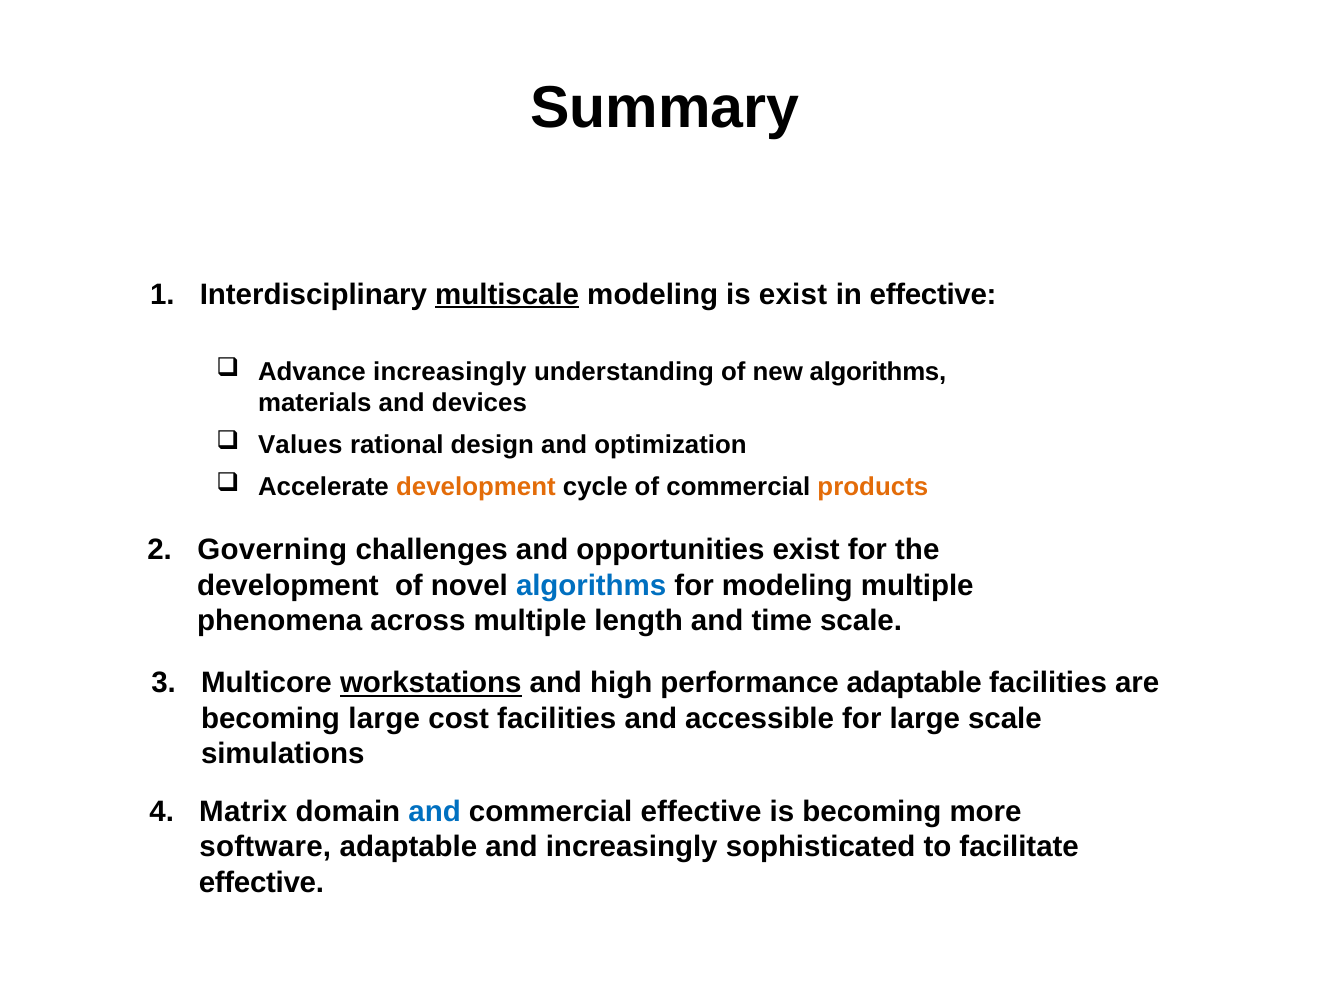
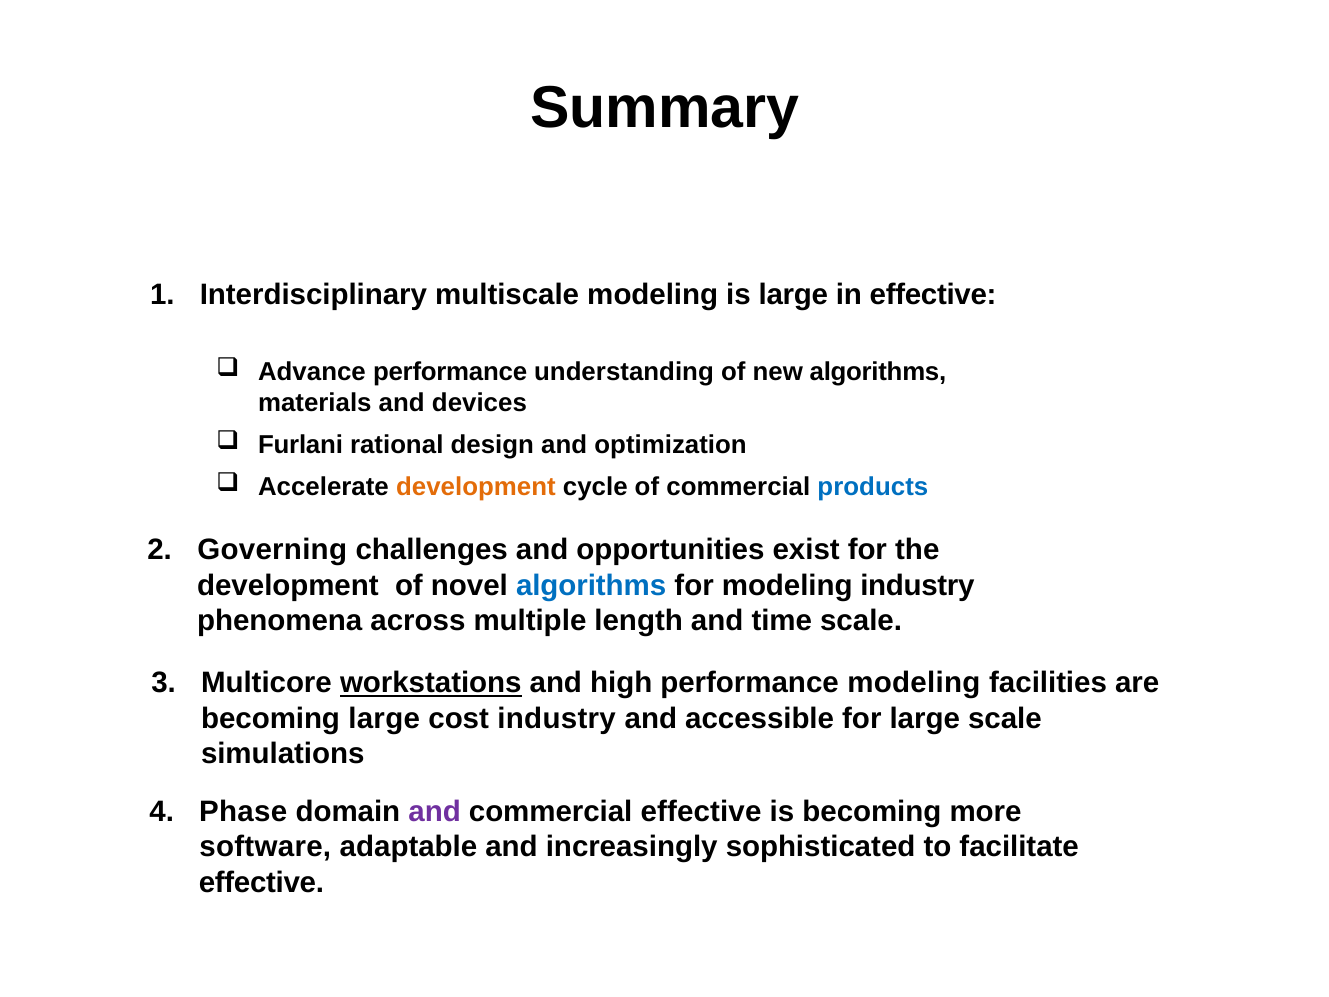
multiscale underline: present -> none (507, 294)
is exist: exist -> large (793, 294)
Advance increasingly: increasingly -> performance (450, 372)
Values: Values -> Furlani (300, 445)
products colour: orange -> blue (873, 487)
modeling multiple: multiple -> industry (917, 585)
performance adaptable: adaptable -> modeling (914, 683)
cost facilities: facilities -> industry (557, 718)
Matrix: Matrix -> Phase (243, 811)
and colour: blue -> purple (435, 811)
